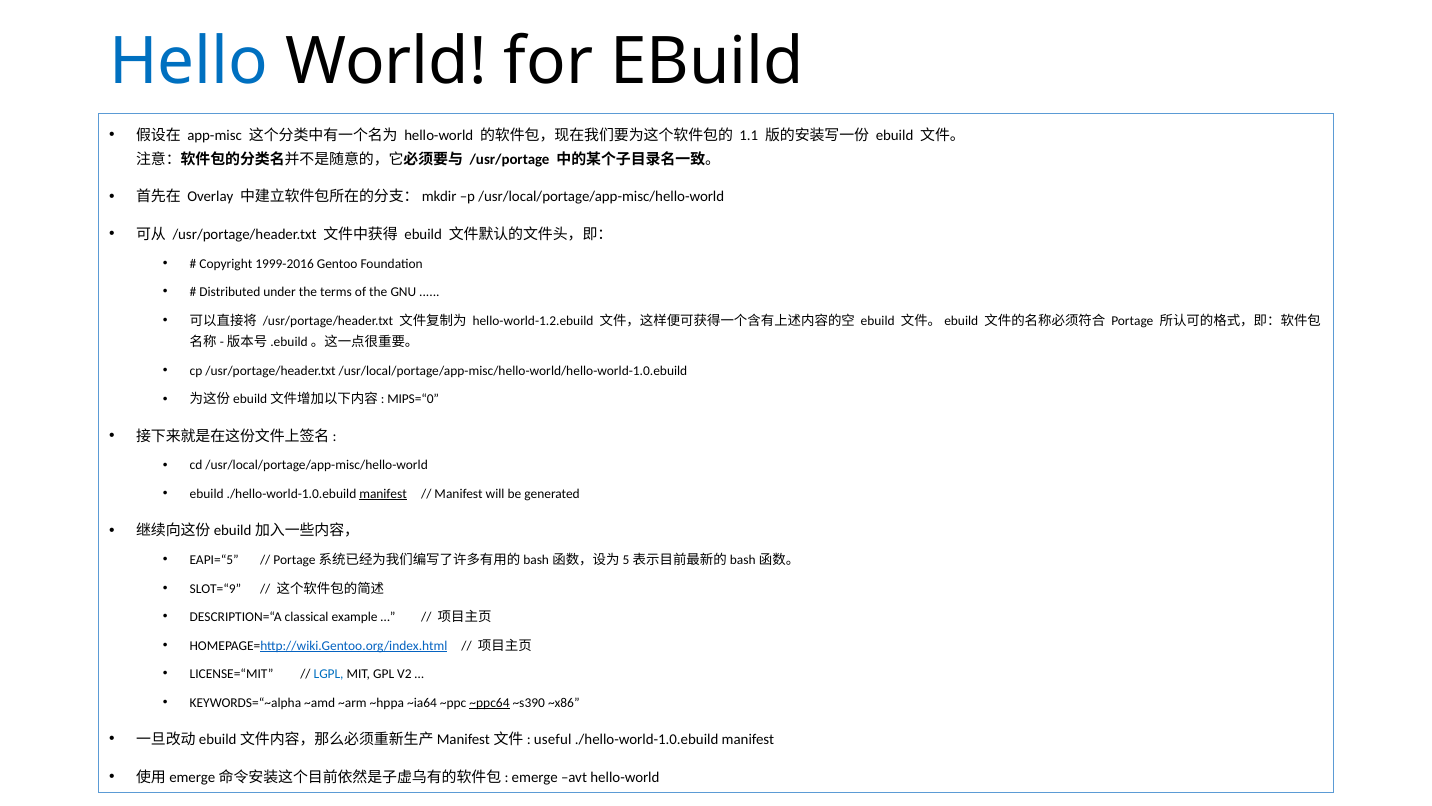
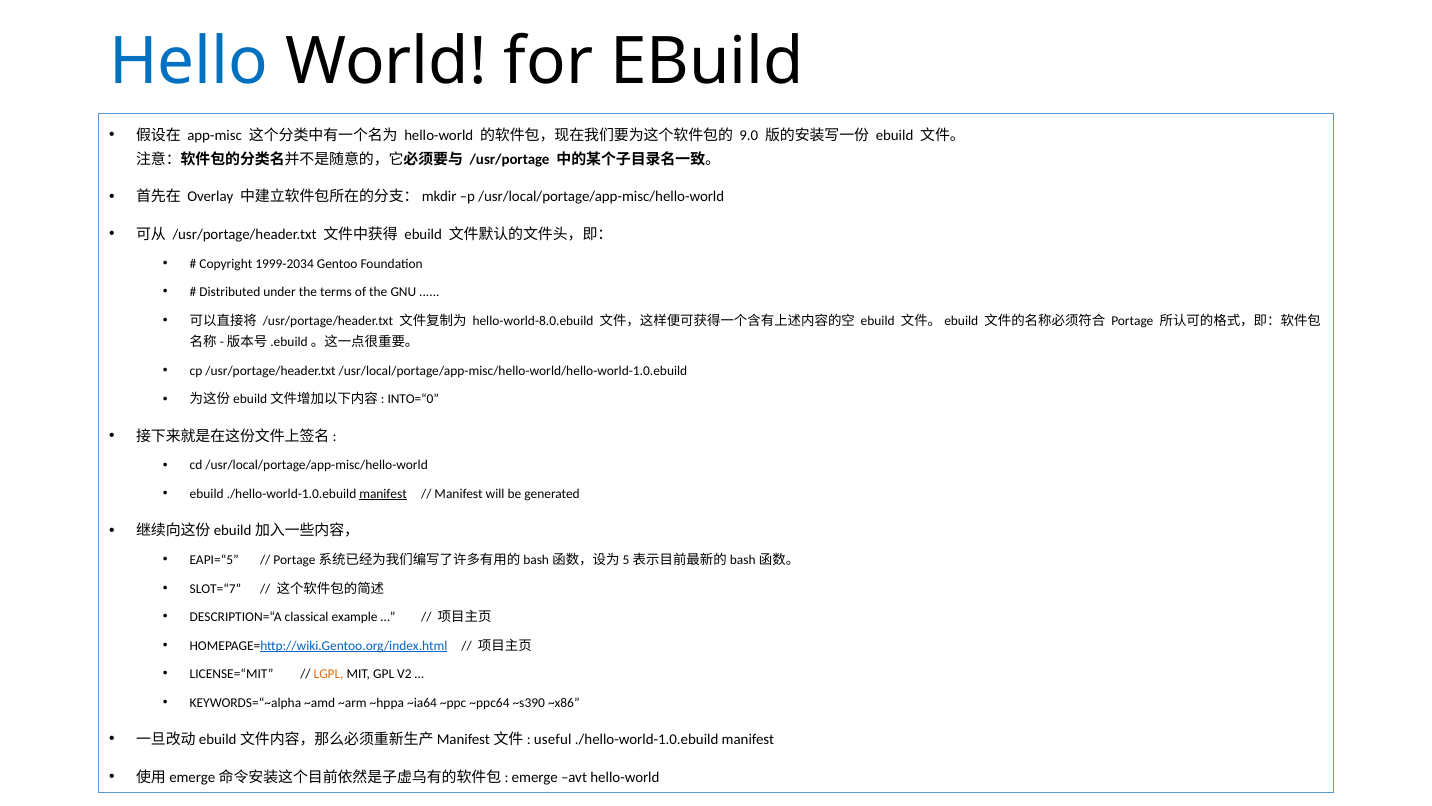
1.1: 1.1 -> 9.0 (749, 135)
1999-2016: 1999-2016 -> 1999-2034 (285, 264)
hello-world-1.2.ebuild: hello-world-1.2.ebuild -> hello-world-8.0.ebuild (533, 321)
MIPS=“0: MIPS=“0 -> INTO=“0 (413, 399)
SLOT=“9: SLOT=“9 -> SLOT=“7 (215, 588)
LGPL colour: blue -> orange (329, 674)
~ppc64 underline: present -> none (490, 702)
